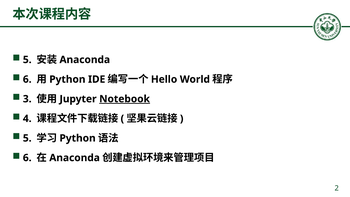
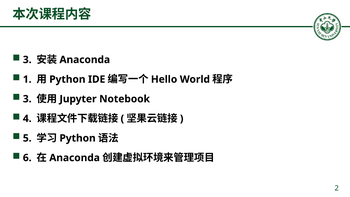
5: 5 -> 3 (27, 60)
6: 6 -> 1 (27, 79)
Notebook underline: present -> none (125, 99)
